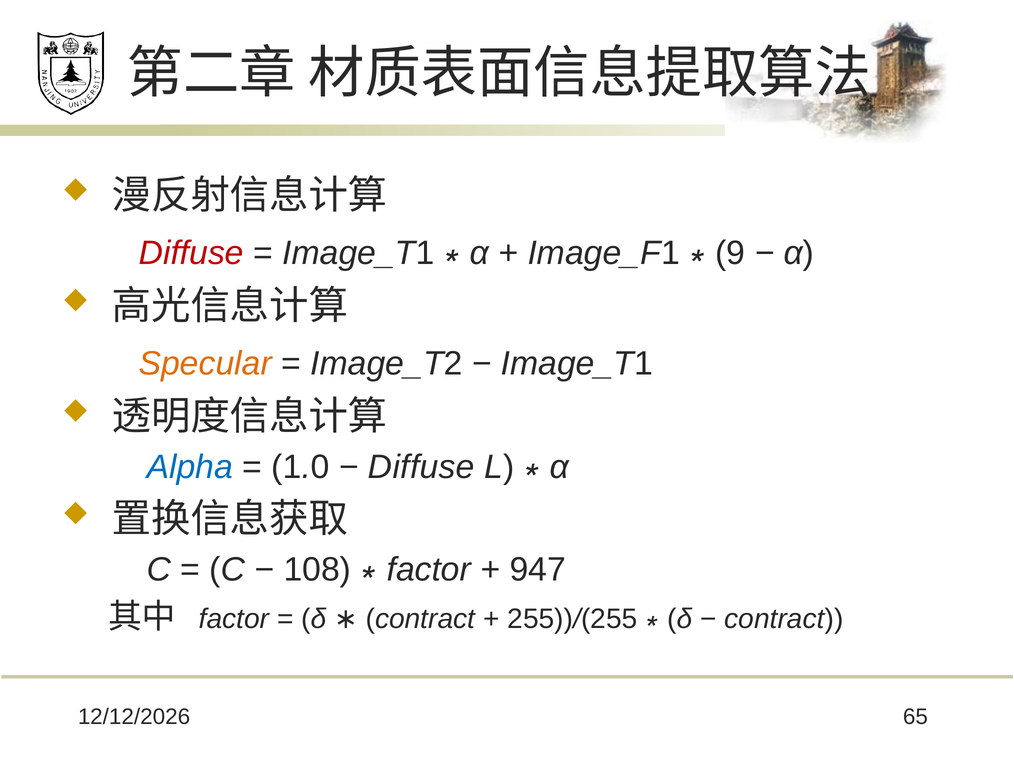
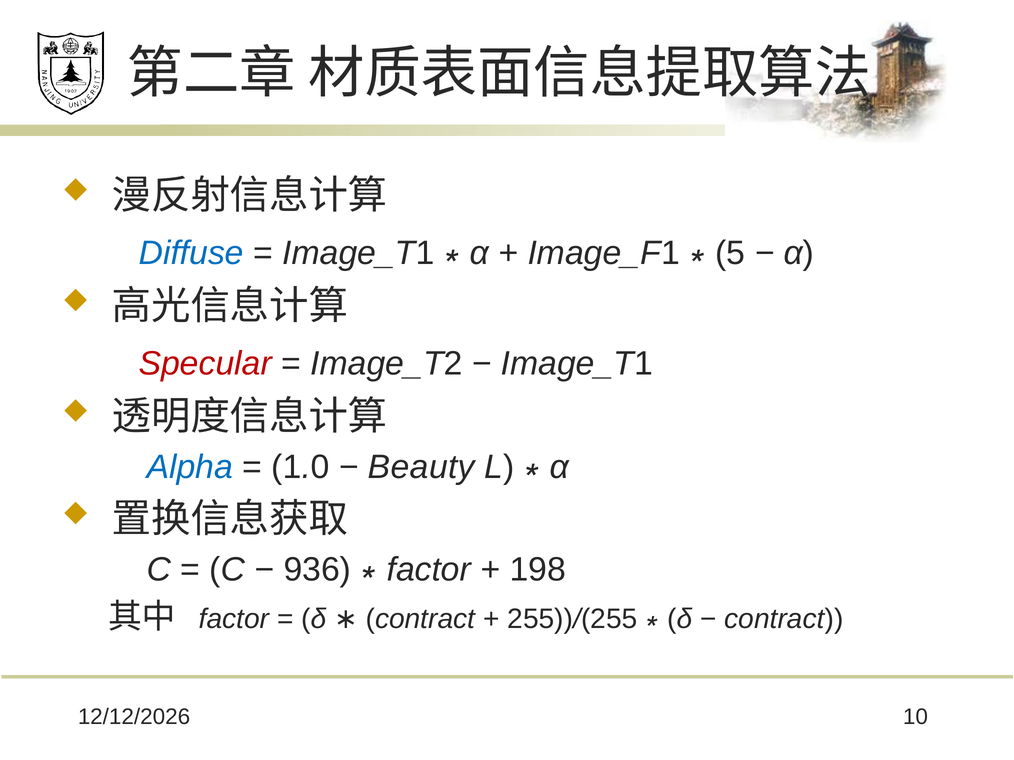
Diffuse colour: red -> blue (191, 253)
9: 9 -> 5 (730, 253)
Specular colour: orange -> red (205, 364)
Diffuse: Diffuse -> Beauty (421, 467)
108: 108 -> 936 (317, 570)
947: 947 -> 198 (538, 570)
65: 65 -> 10 (915, 717)
